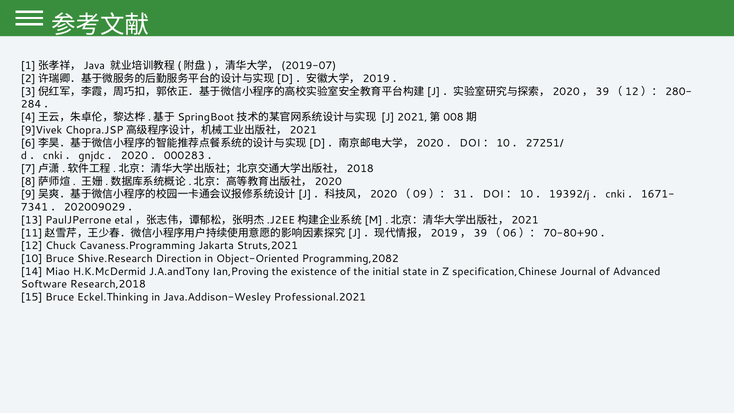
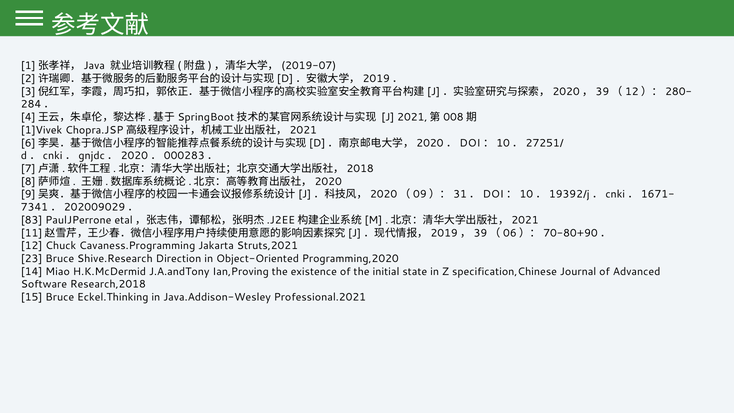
9]Vivek: 9]Vivek -> 1]Vivek (42, 130)
13: 13 -> 83 (32, 220)
10: 10 -> 23 (32, 259)
Programming,2082: Programming,2082 -> Programming,2020 (350, 259)
